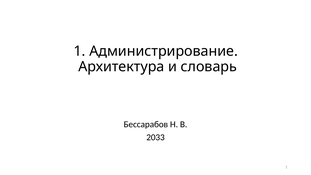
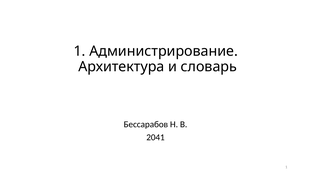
2033: 2033 -> 2041 (155, 137)
